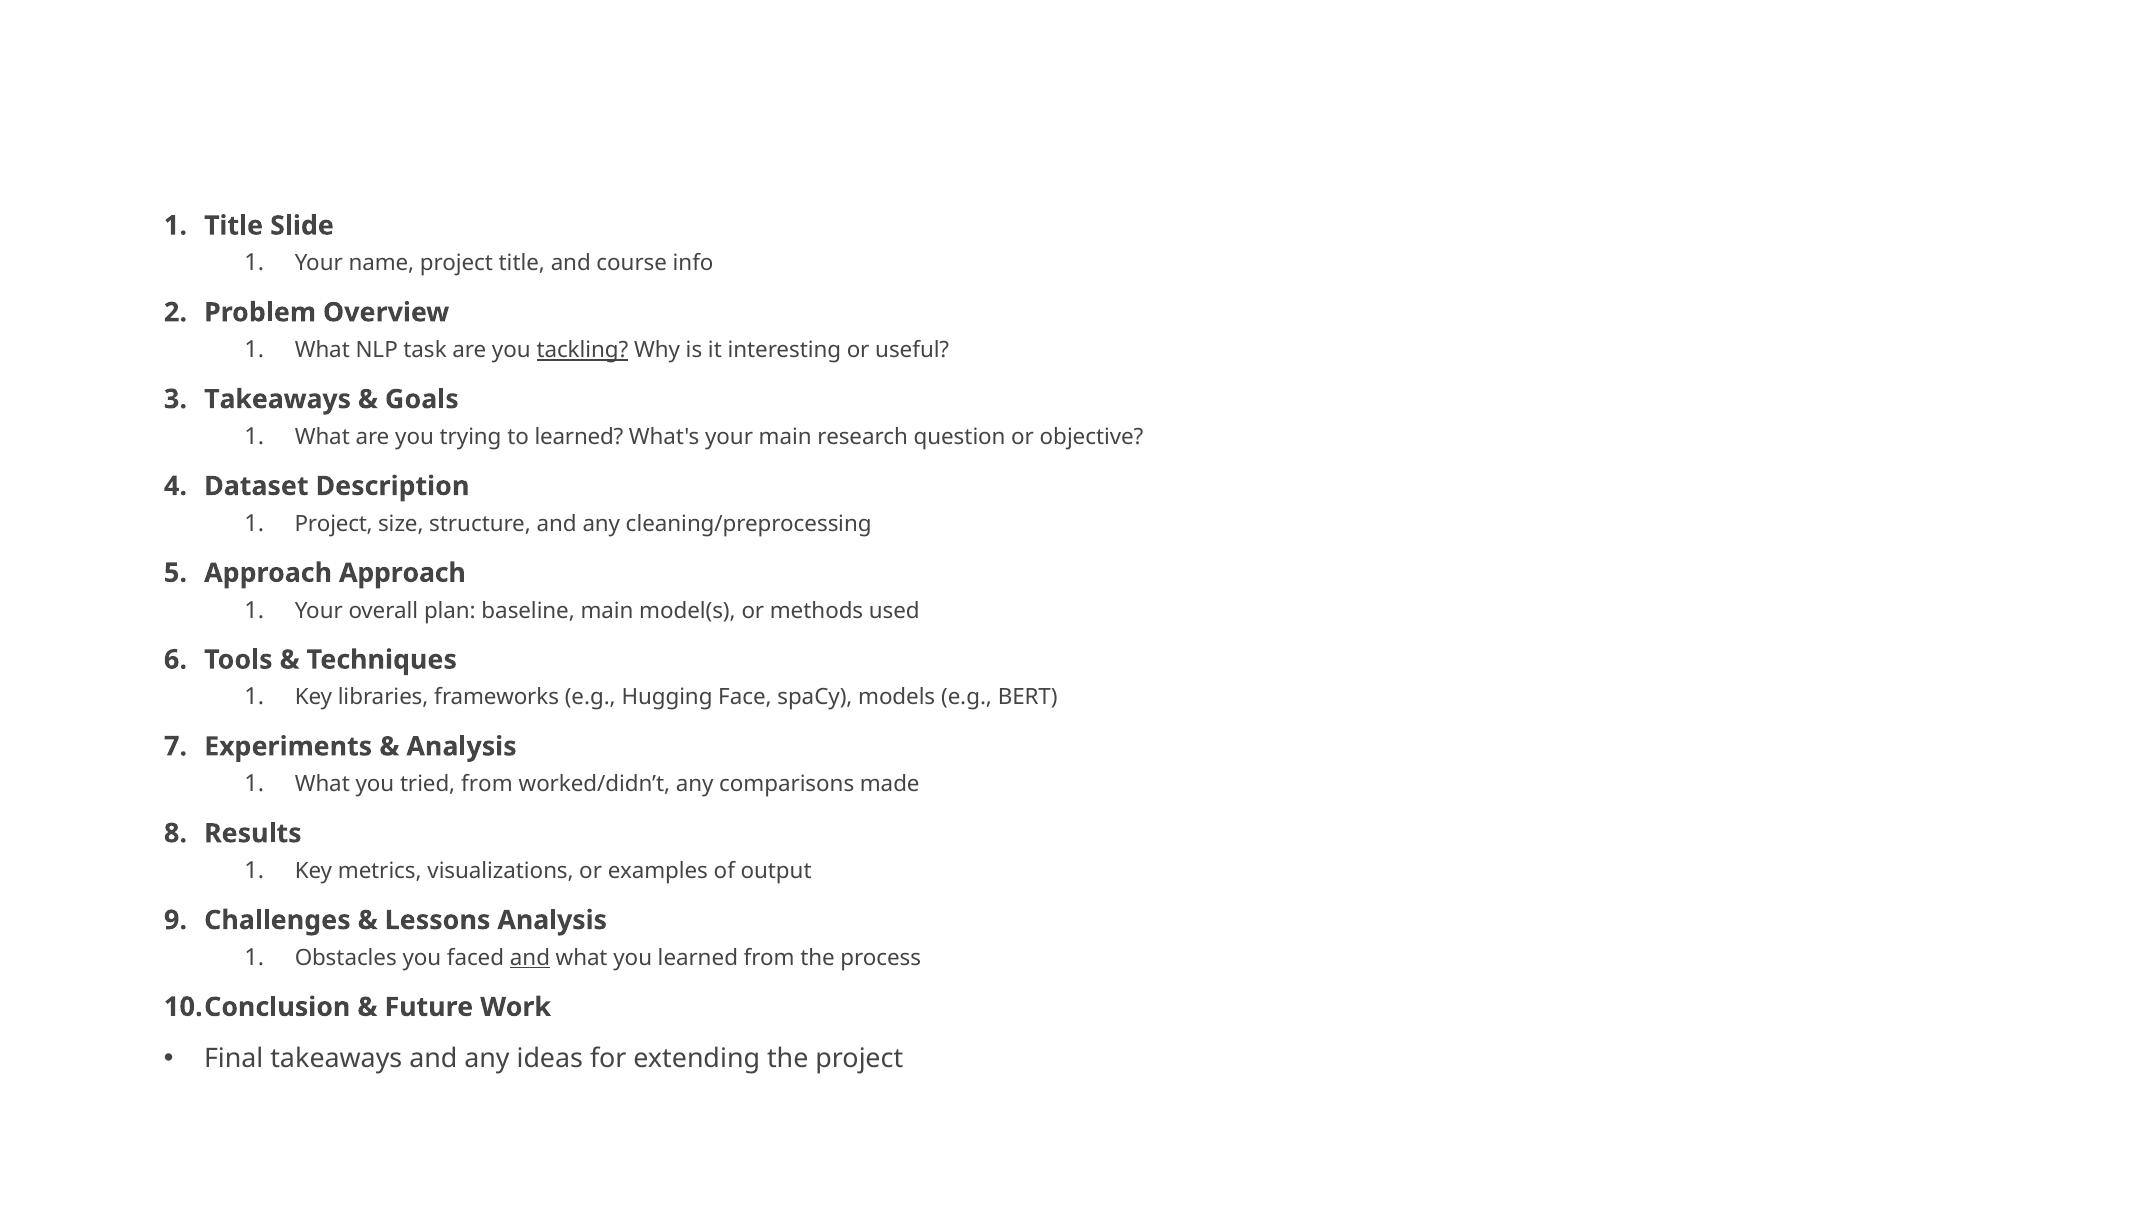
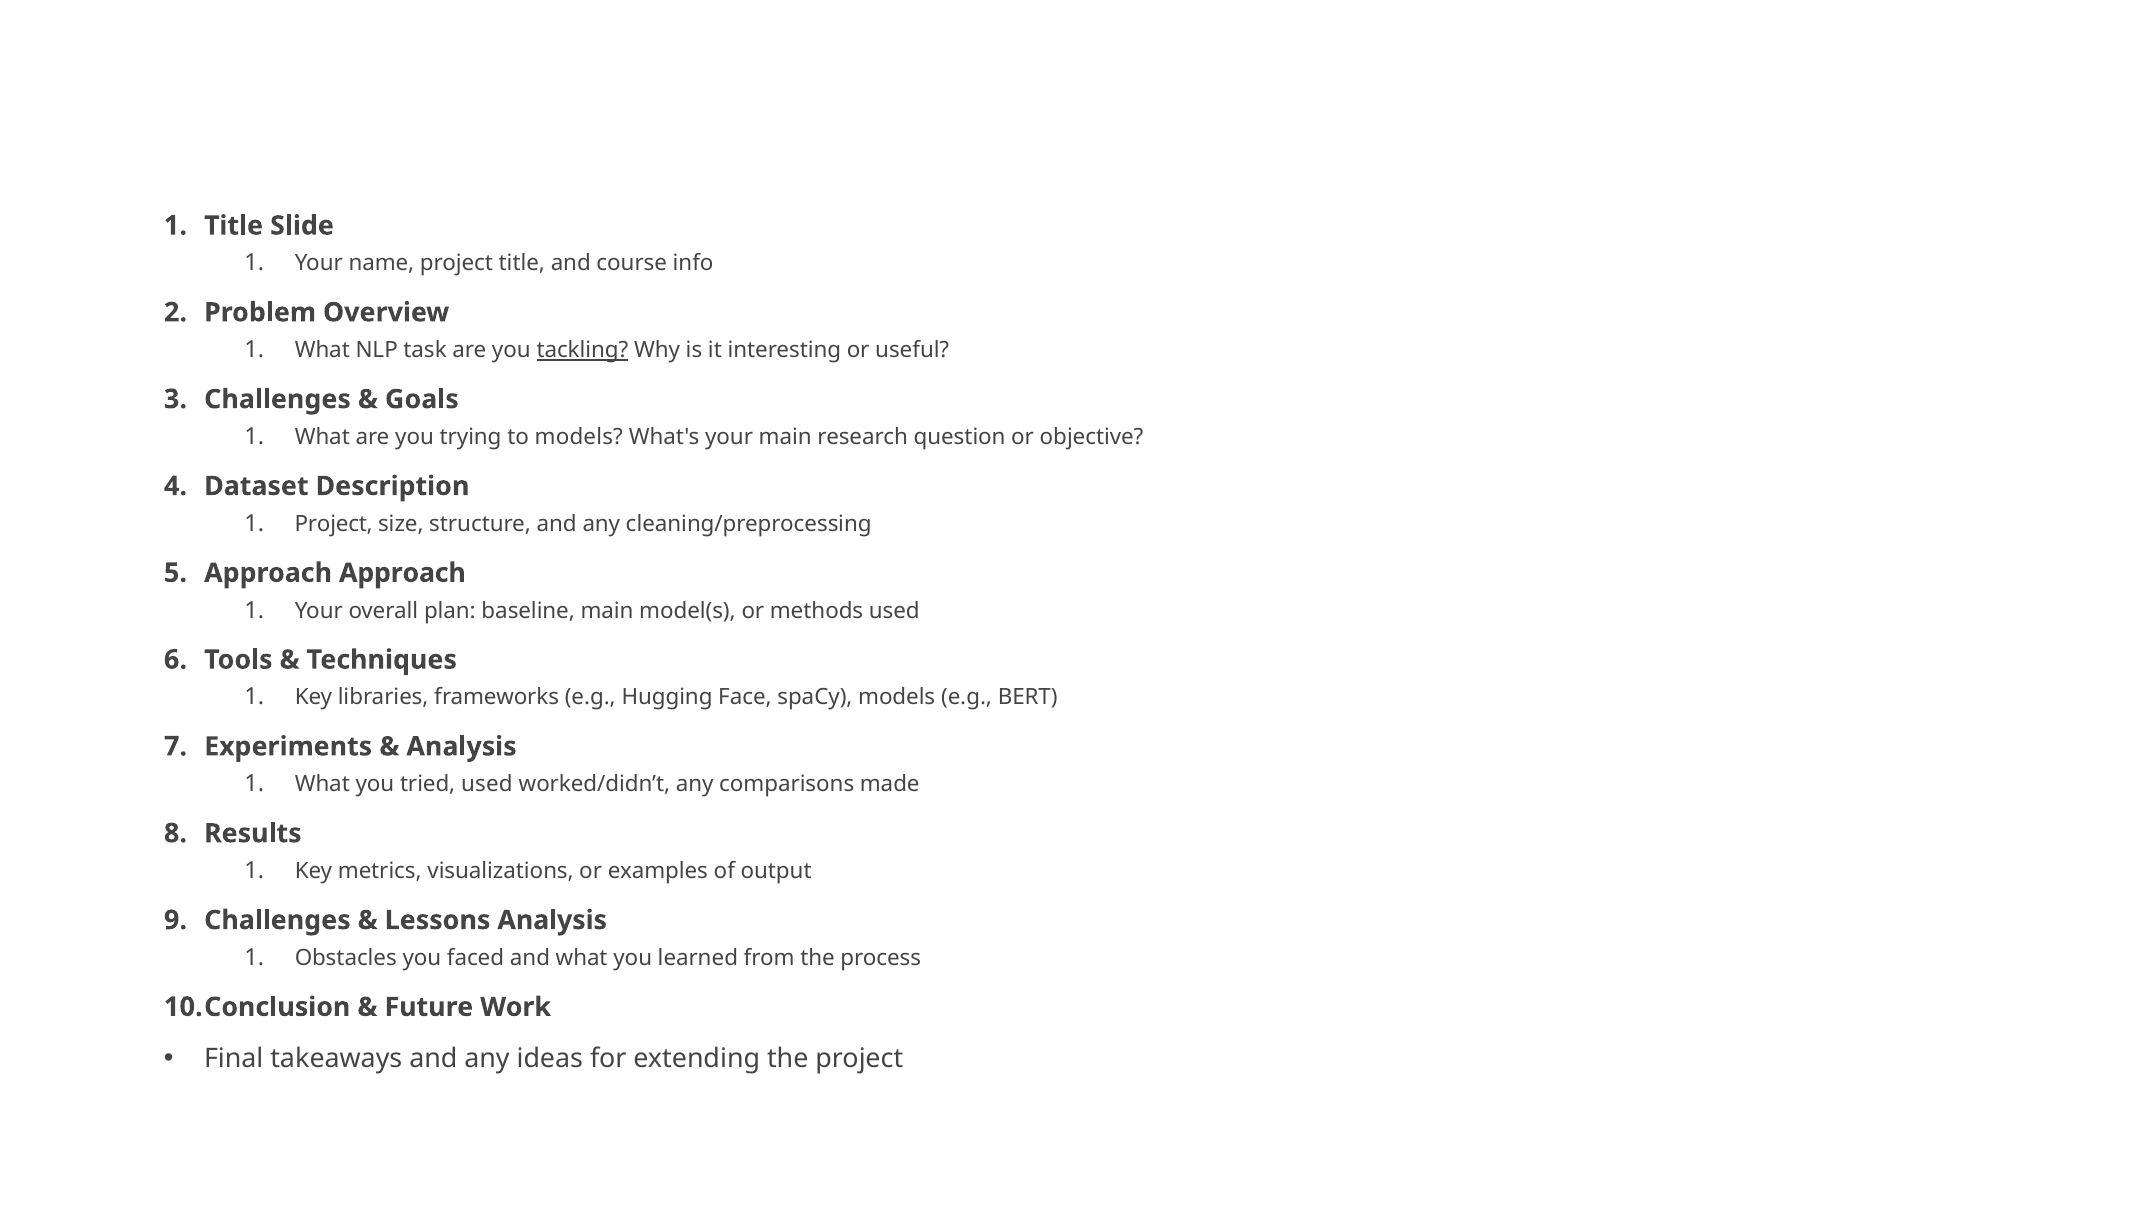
Takeaways: Takeaways -> Challenges (277, 399)
to learned: learned -> models (579, 437)
tried from: from -> used (487, 784)
and underline: present -> none (530, 958)
